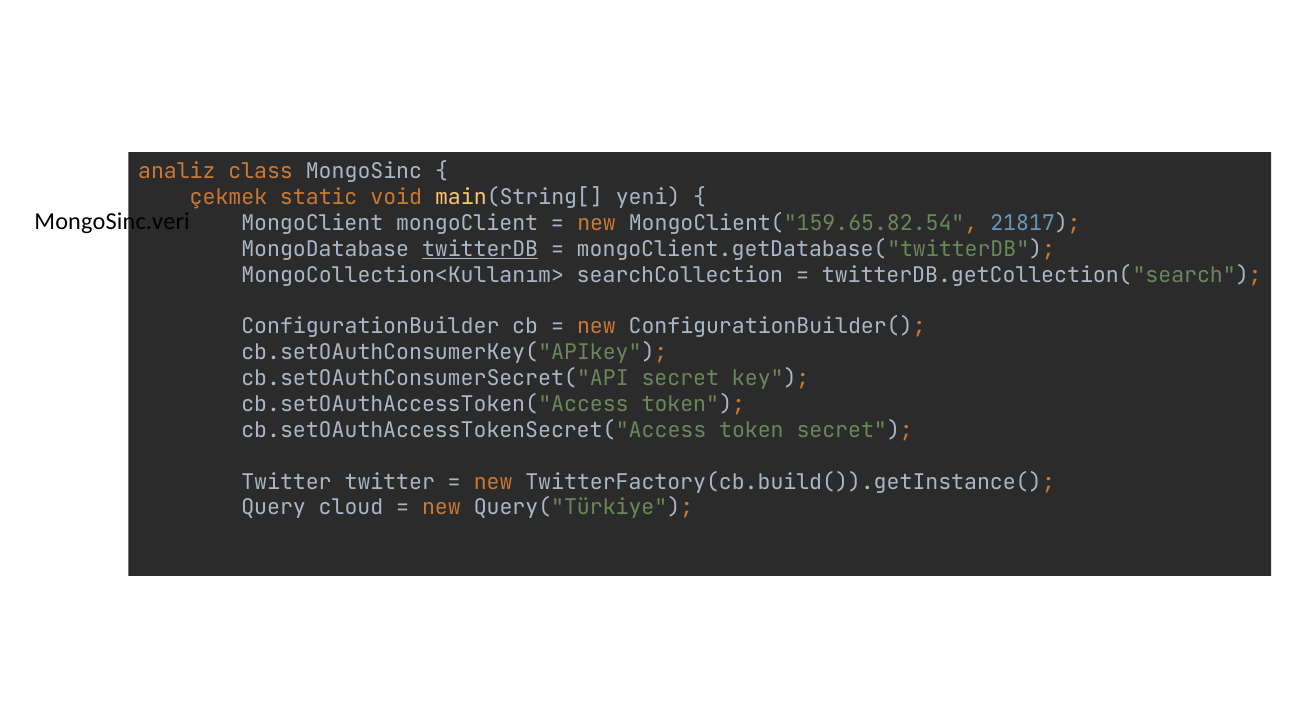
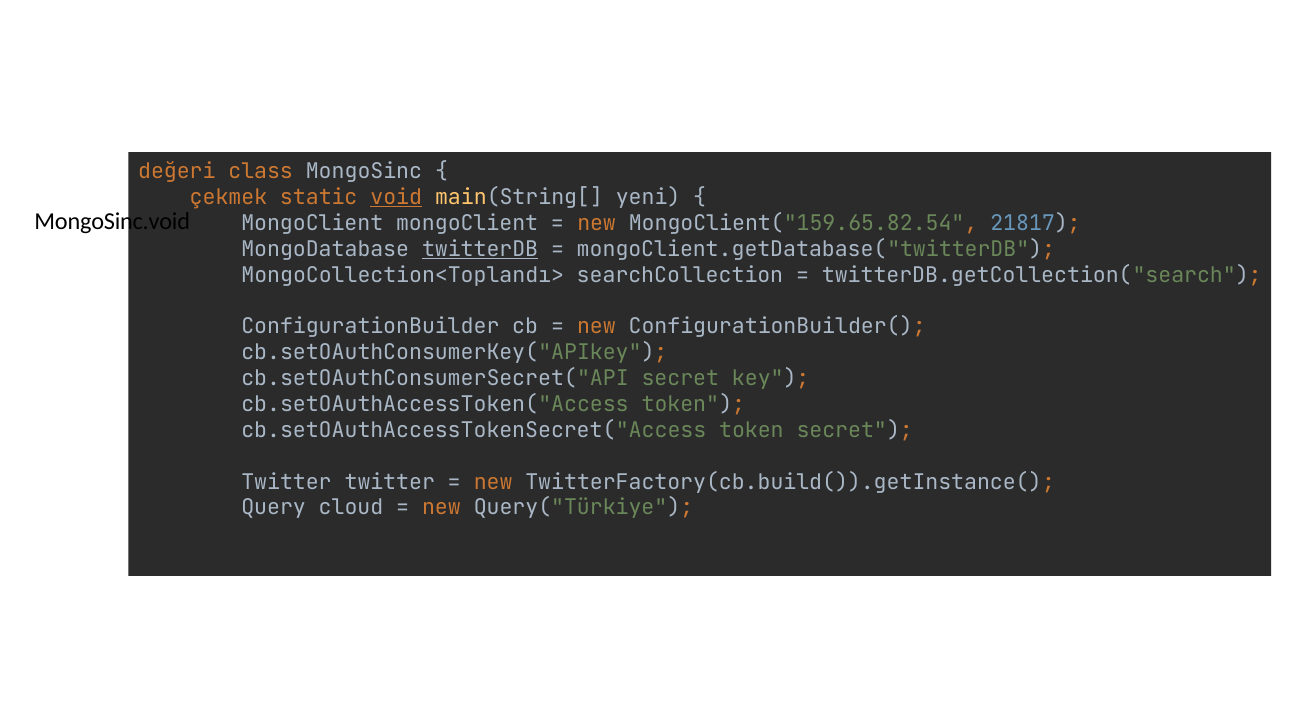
analiz: analiz -> değeri (177, 172)
void underline: none -> present (396, 197)
MongoSinc.veri: MongoSinc.veri -> MongoSinc.void (112, 221)
MongoCollection<Kullanım>: MongoCollection<Kullanım> -> MongoCollection<Toplandı> (403, 275)
